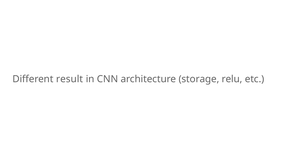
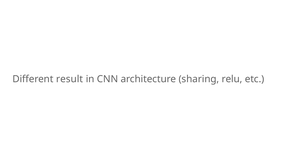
storage: storage -> sharing (199, 79)
